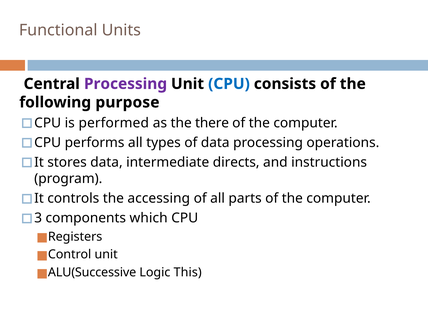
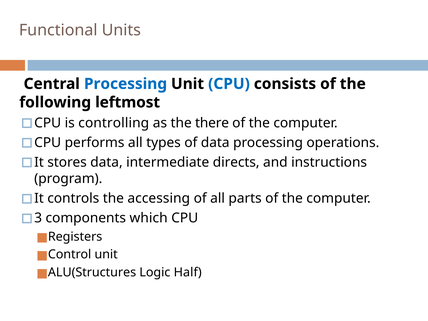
Processing colour: purple -> blue (125, 84)
purpose: purpose -> leftmost (128, 102)
performed: performed -> controlling (114, 123)
ALU(Successive: ALU(Successive -> ALU(Structures (92, 272)
This: This -> Half (188, 272)
